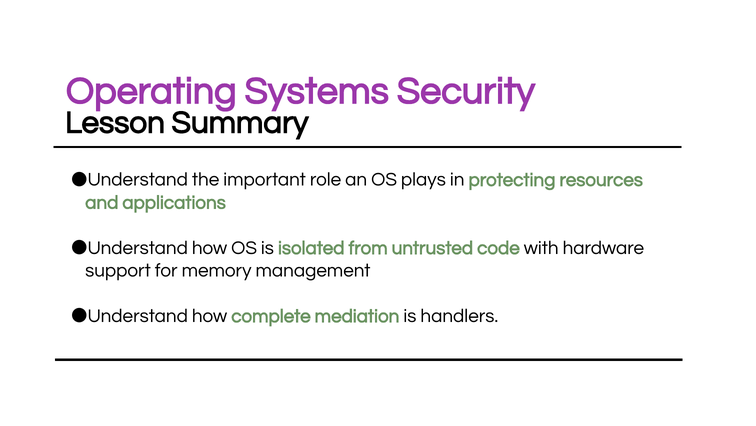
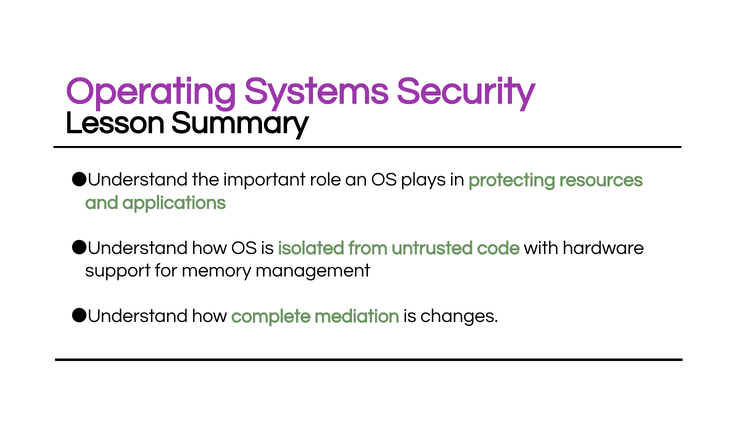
handlers: handlers -> changes (459, 315)
